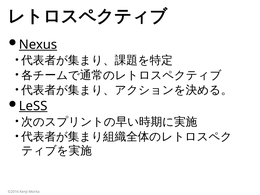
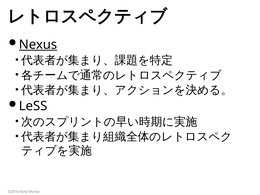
LeSS underline: present -> none (33, 106)
